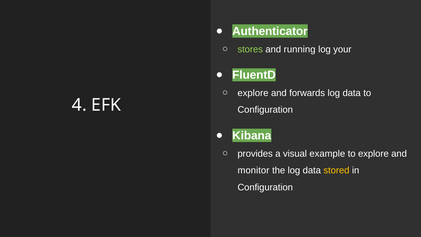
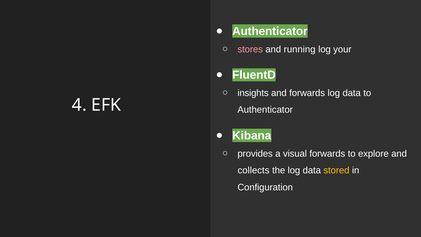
stores colour: light green -> pink (250, 49)
explore: explore -> insights (253, 93)
Configuration: Configuration -> Authenticator (265, 110)
visual example: example -> forwards (327, 153)
monitor: monitor -> collects (254, 170)
